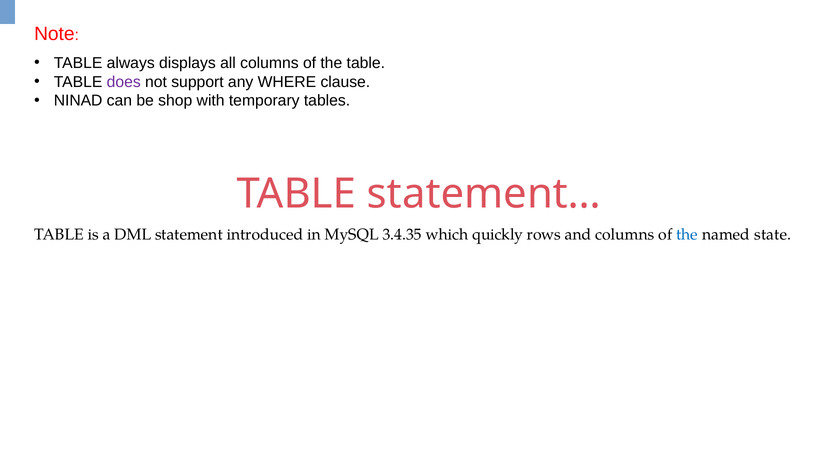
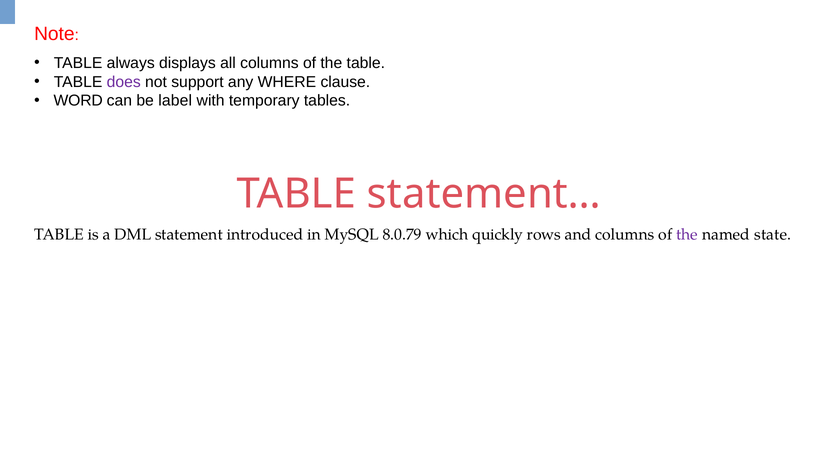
NINAD: NINAD -> WORD (78, 101)
shop: shop -> label (175, 101)
3.4.35: 3.4.35 -> 8.0.79 (402, 234)
the colour: blue -> purple (687, 234)
